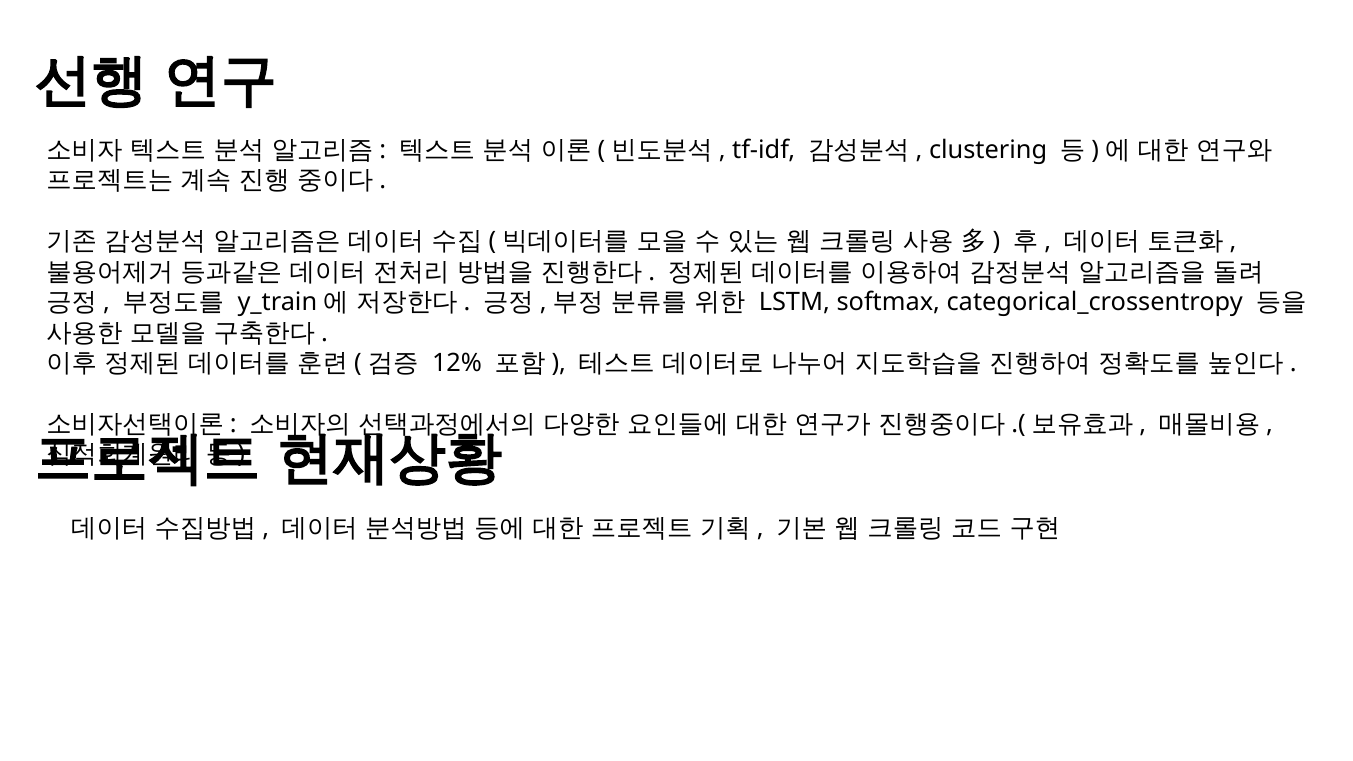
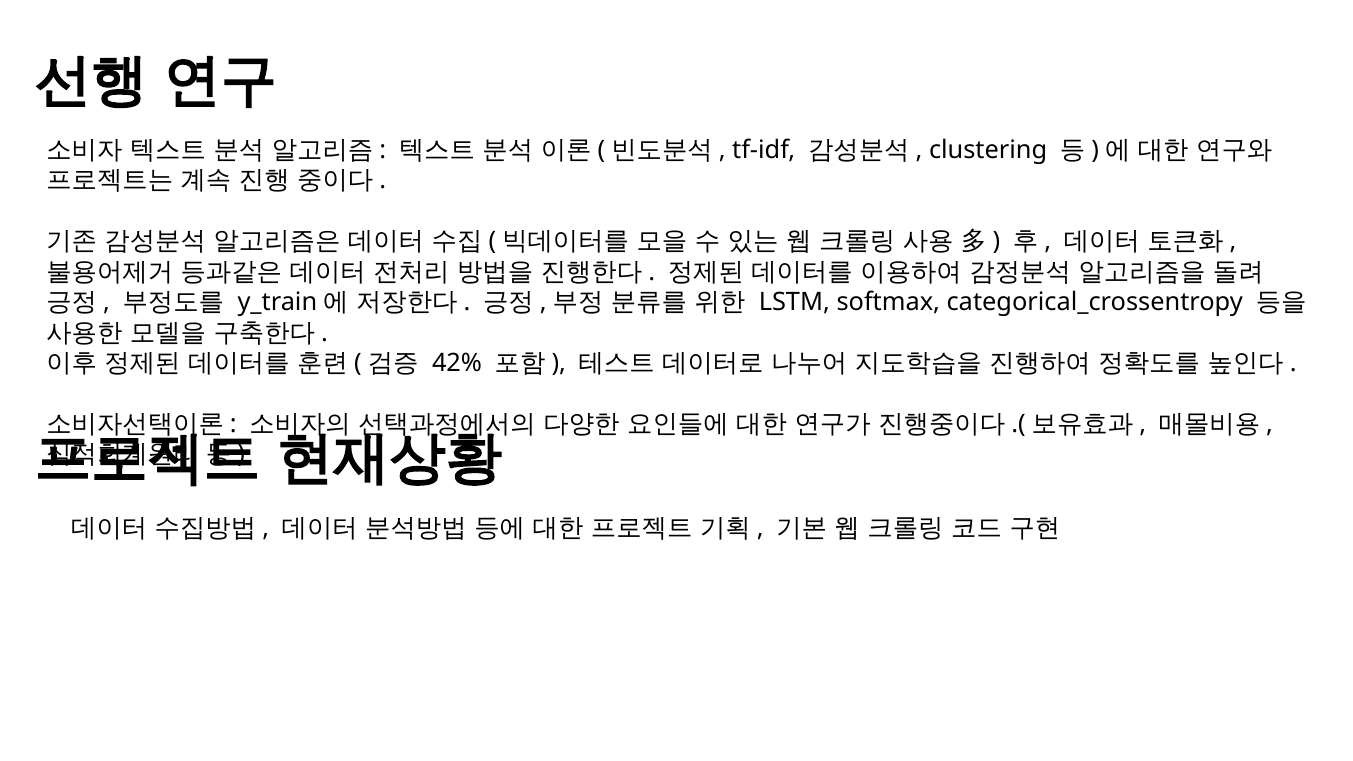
12%: 12% -> 42% (457, 363)
